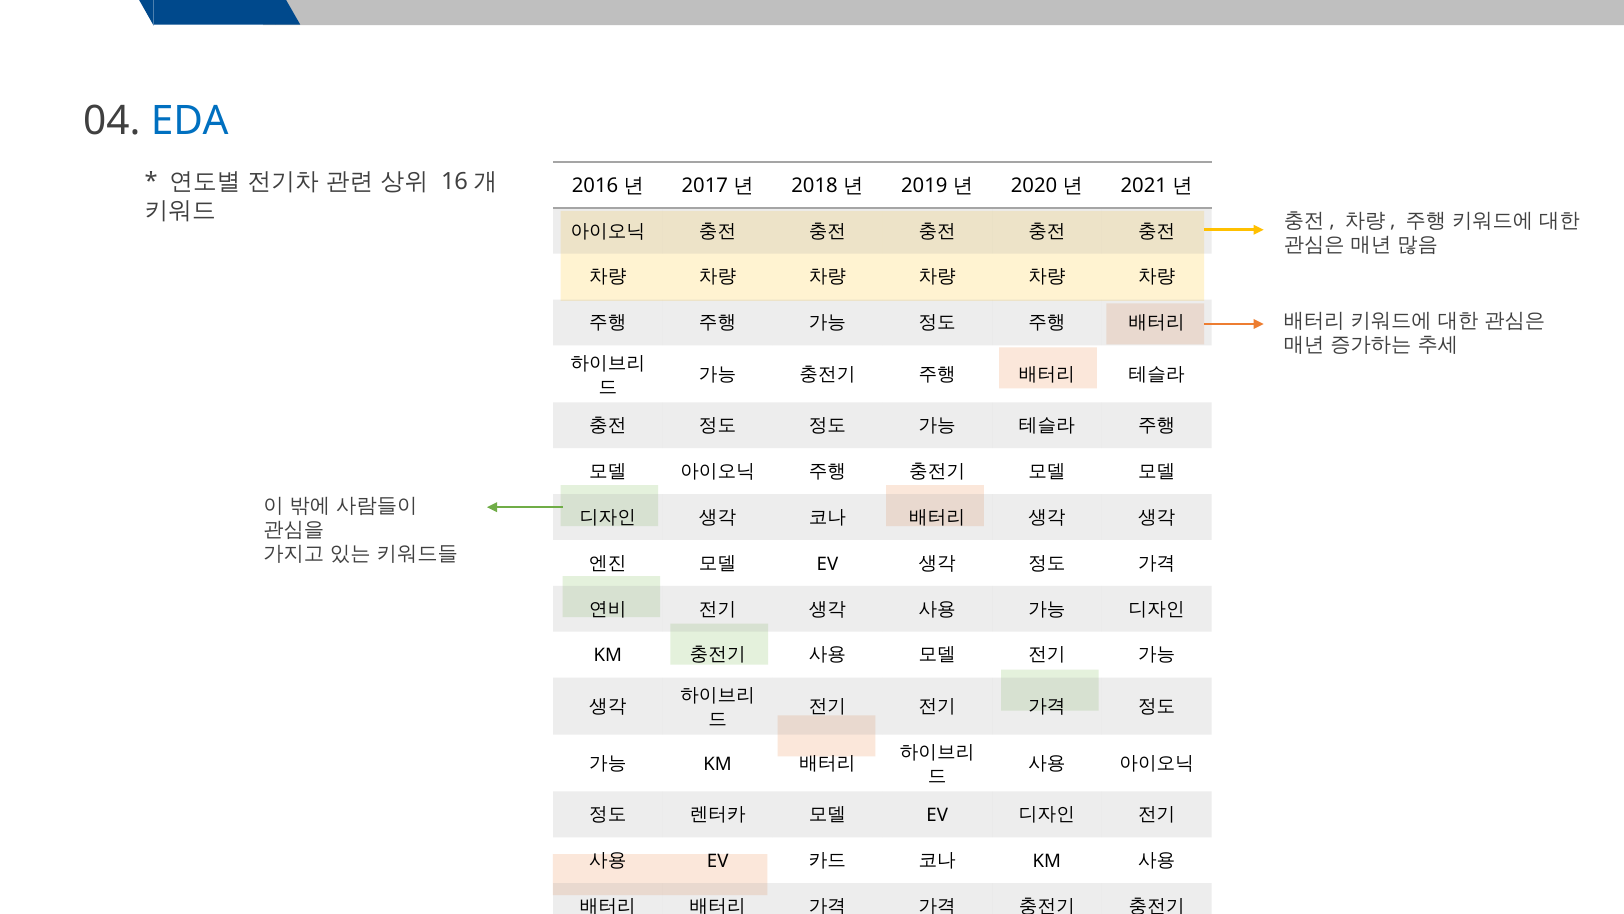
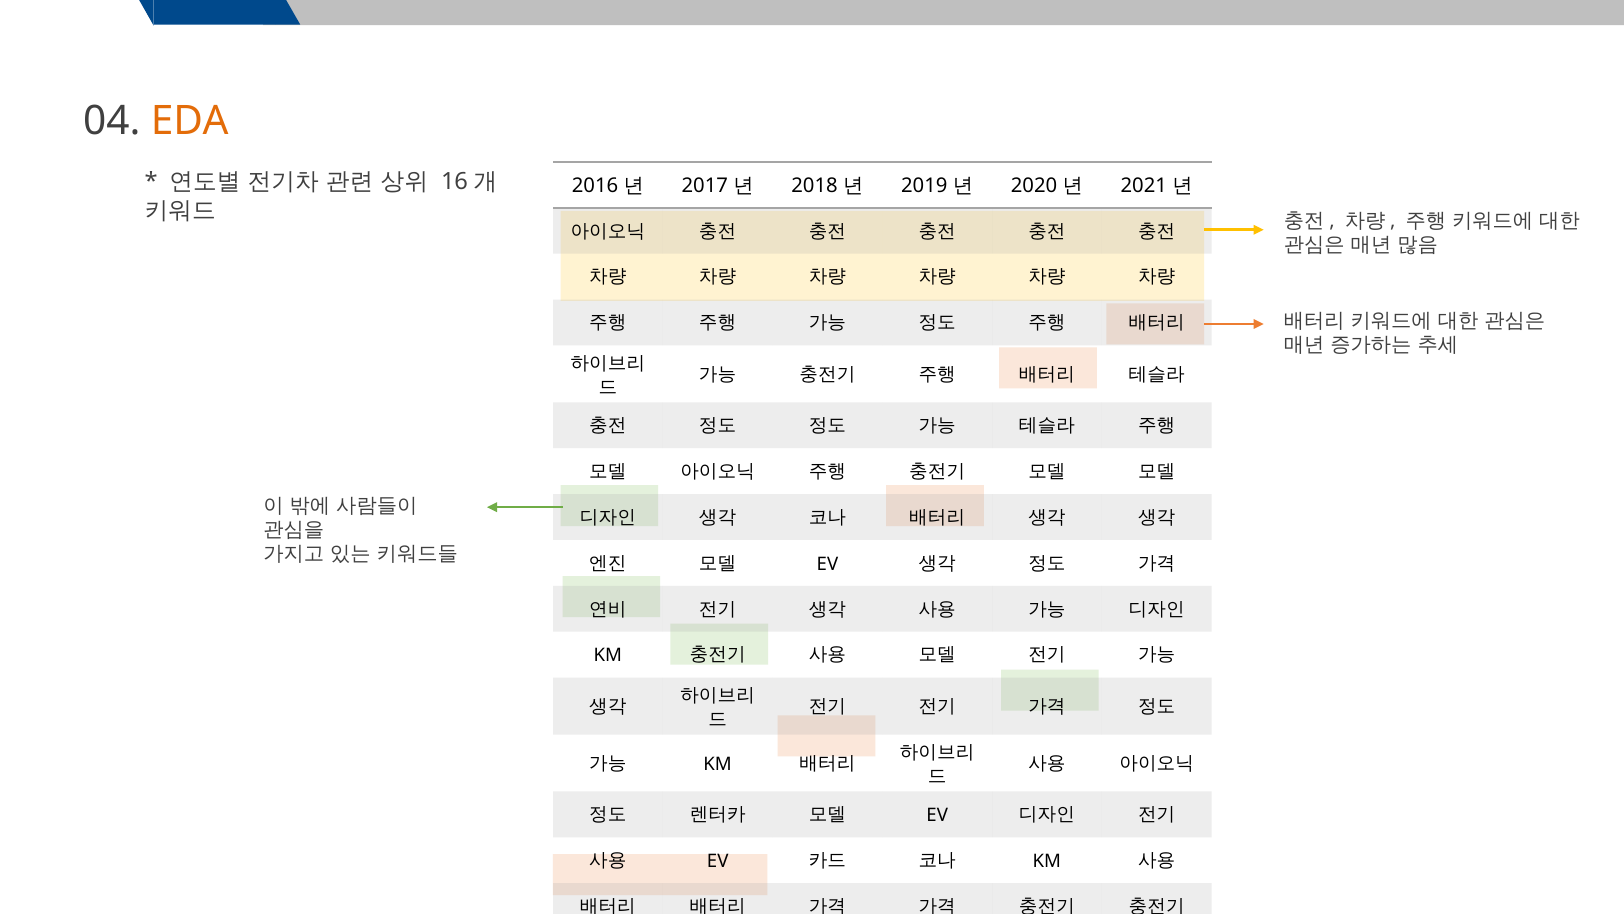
EDA colour: blue -> orange (190, 121)
